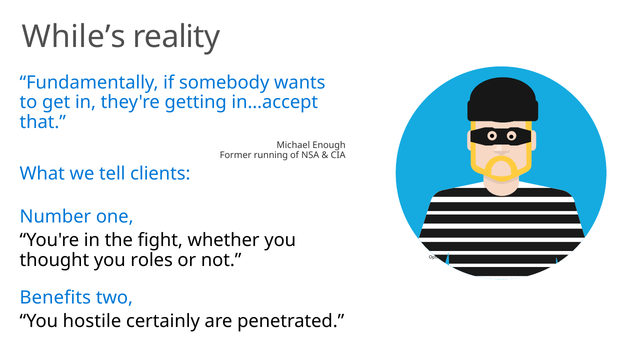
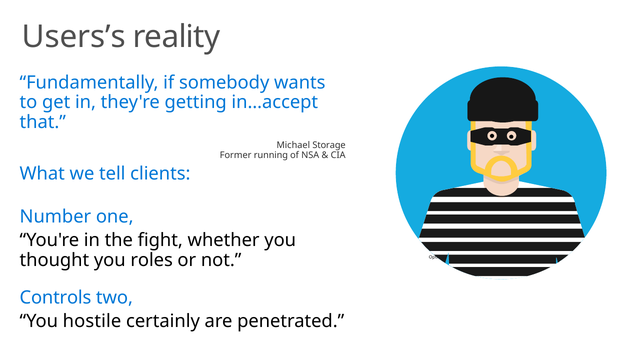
While’s: While’s -> Users’s (74, 37)
Enough: Enough -> Storage (329, 145)
Benefits: Benefits -> Controls (55, 298)
